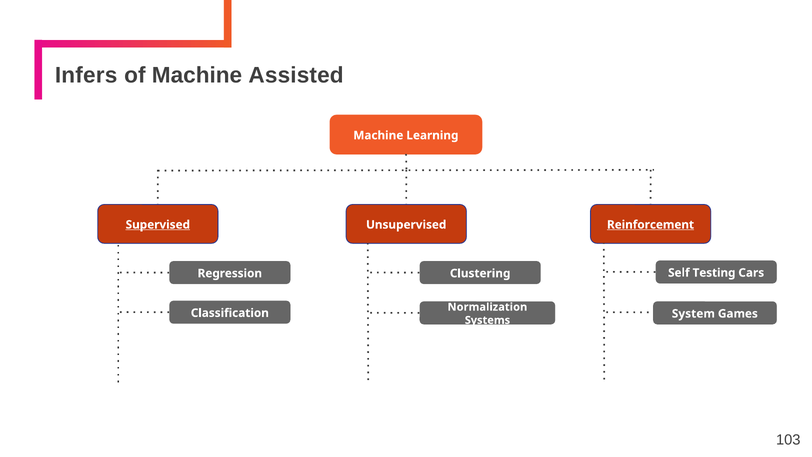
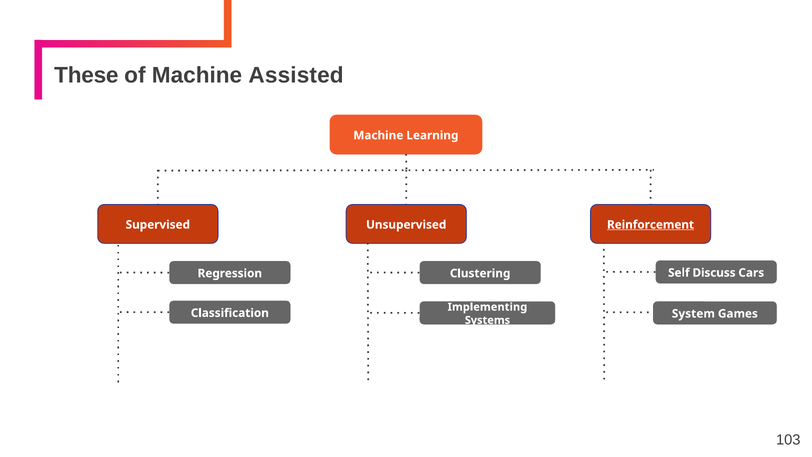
Infers: Infers -> These (86, 75)
Supervised underline: present -> none (158, 225)
Testing: Testing -> Discuss (714, 273)
Normalization: Normalization -> Implementing (487, 307)
